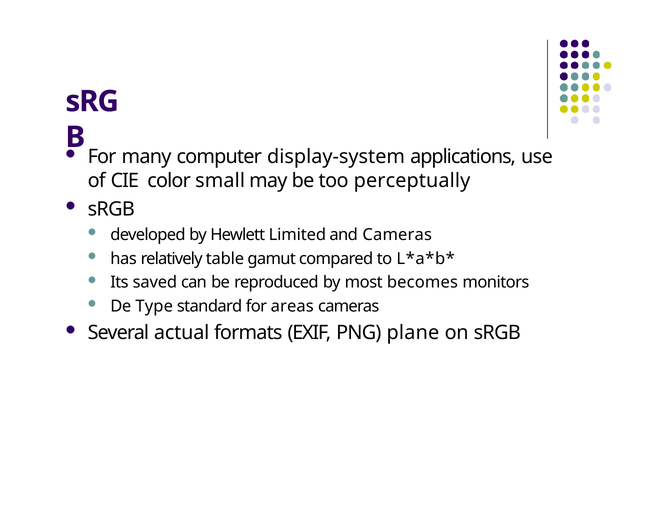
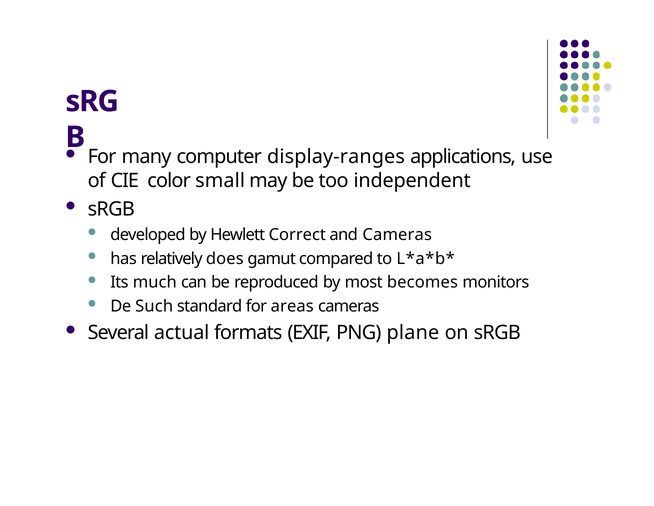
display‐system: display‐system -> display‐ranges (336, 156)
perceptually: perceptually -> independent (412, 180)
Limited: Limited -> Correct (297, 235)
table: table -> does (225, 258)
saved: saved -> much (155, 282)
Type: Type -> Such (154, 306)
